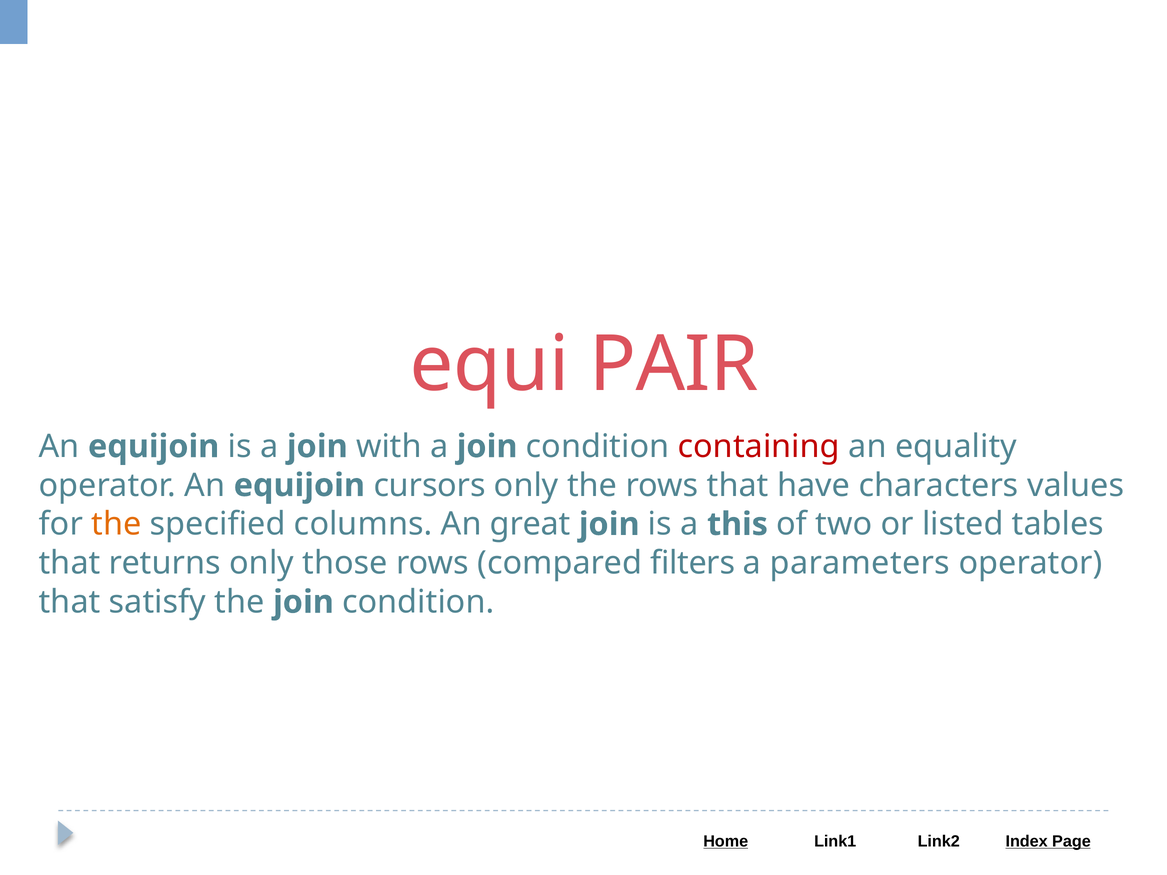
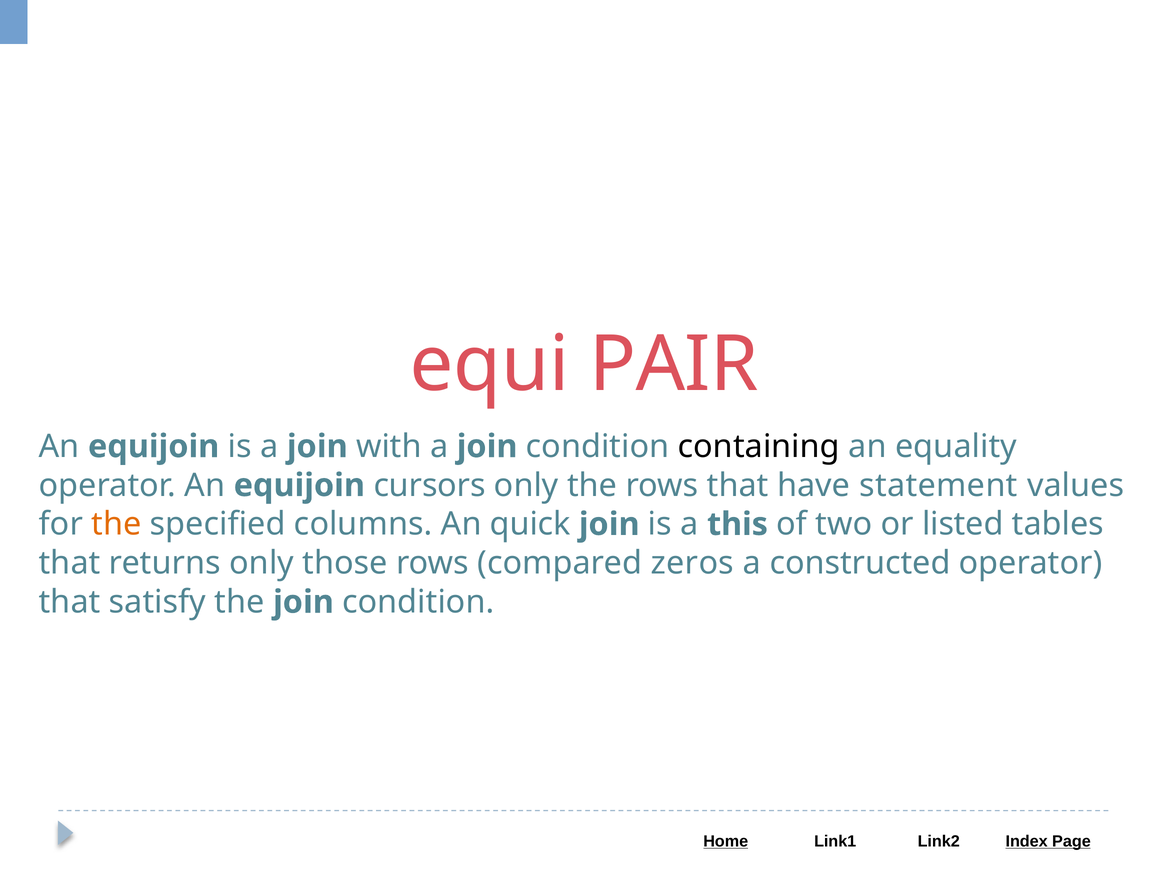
containing colour: red -> black (759, 447)
characters: characters -> statement (938, 486)
great: great -> quick (530, 524)
filters: filters -> zeros (692, 563)
parameters: parameters -> constructed (860, 563)
